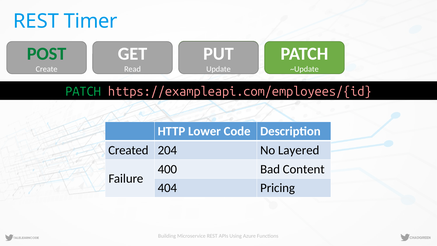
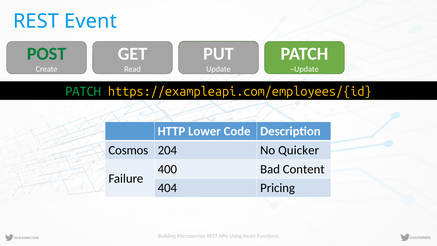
Timer: Timer -> Event (90, 21)
https://exampleapi.com/employees/{id colour: pink -> yellow (240, 91)
Created: Created -> Cosmos (128, 150)
Layered: Layered -> Quicker (299, 150)
